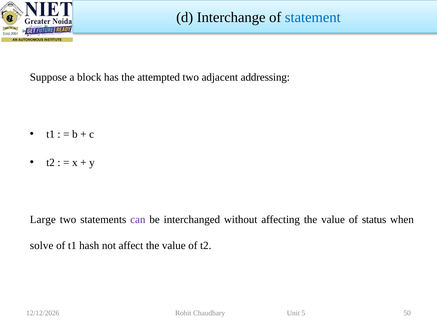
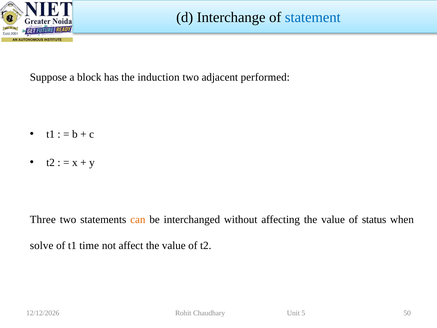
attempted: attempted -> induction (159, 77)
addressing: addressing -> performed (265, 77)
Large: Large -> Three (43, 219)
can colour: purple -> orange (138, 219)
hash: hash -> time (89, 245)
